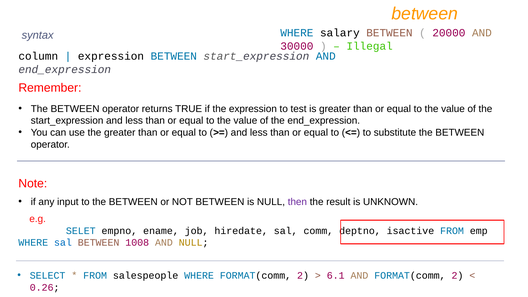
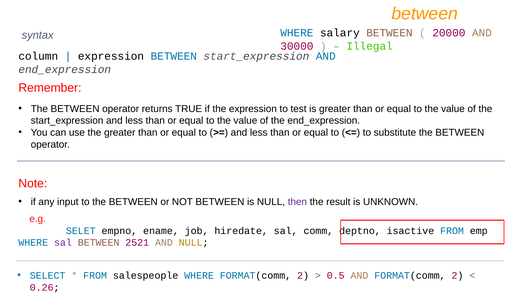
sal colour: blue -> purple (63, 243)
1008: 1008 -> 2521 (137, 243)
6.1: 6.1 -> 0.5 (336, 276)
